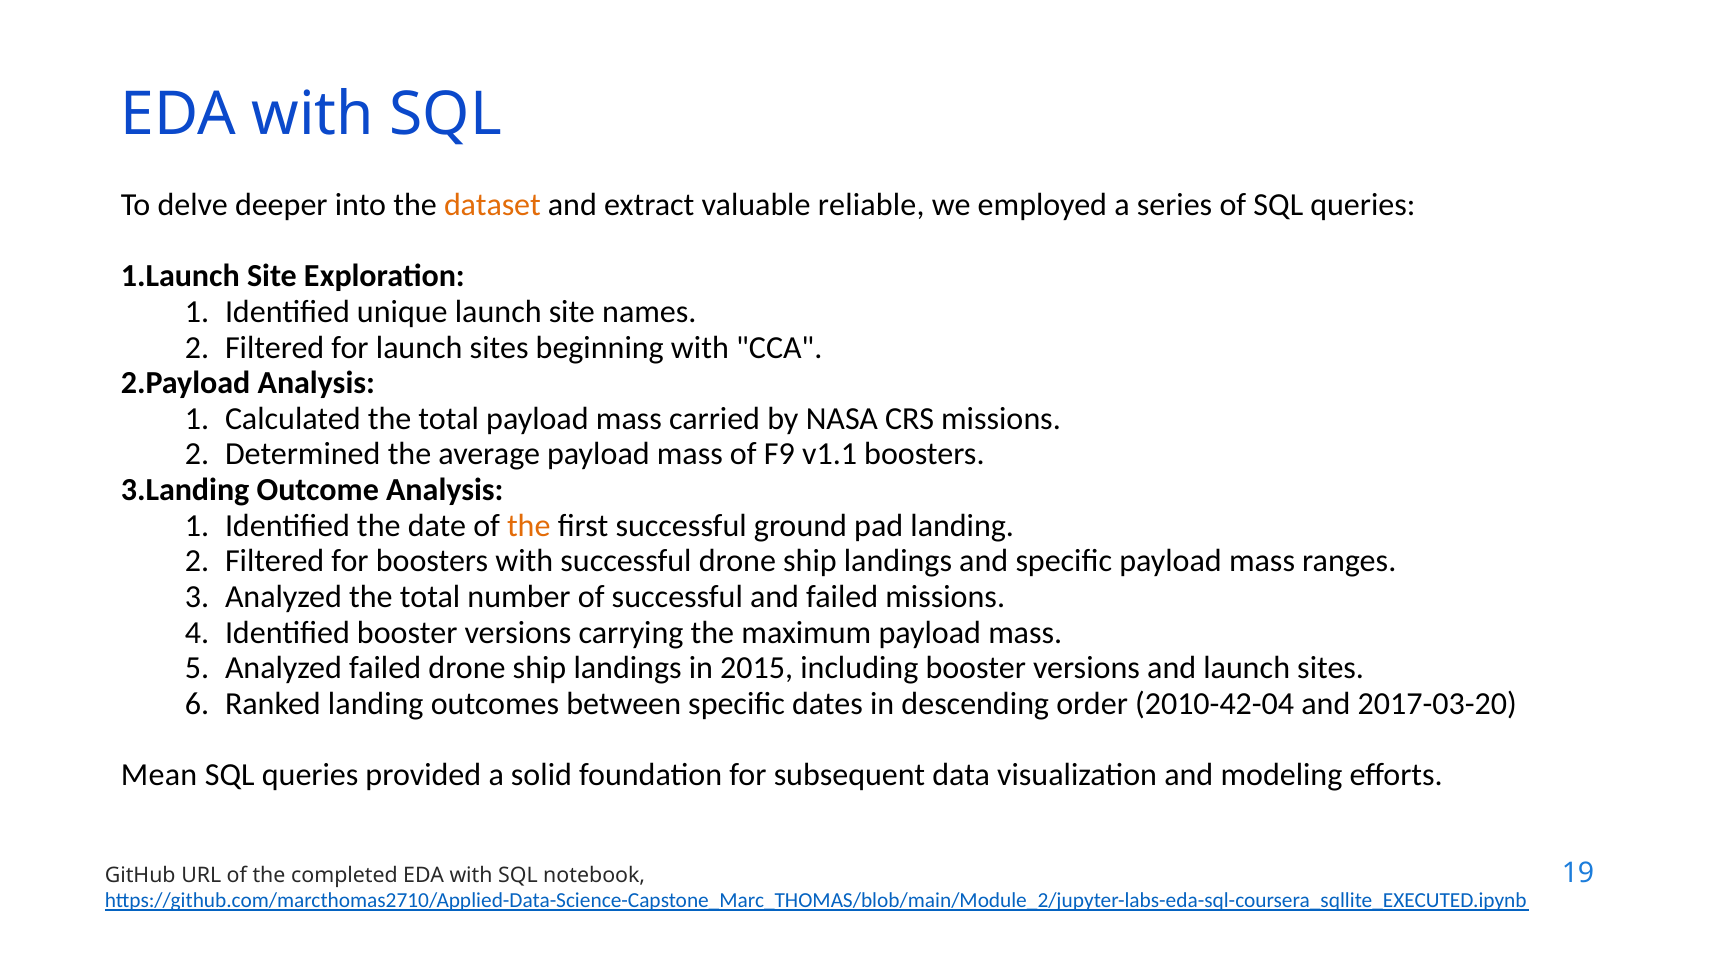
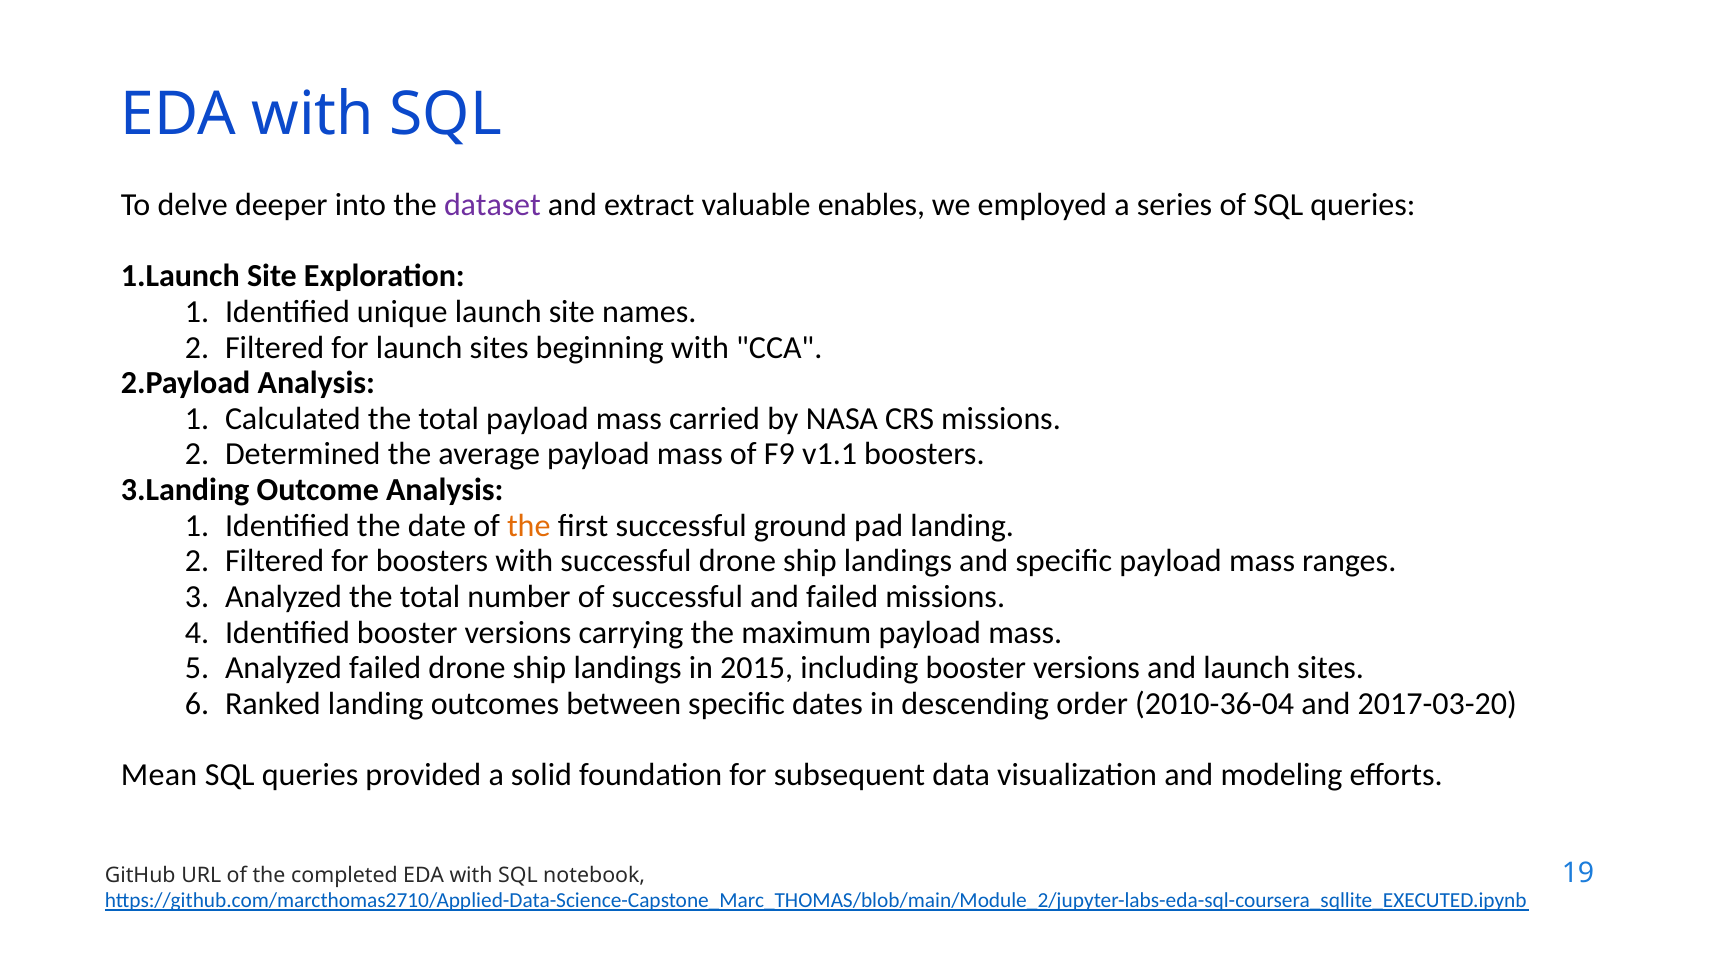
dataset colour: orange -> purple (492, 205)
reliable: reliable -> enables (871, 205)
2010-42-04: 2010-42-04 -> 2010-36-04 (1215, 704)
